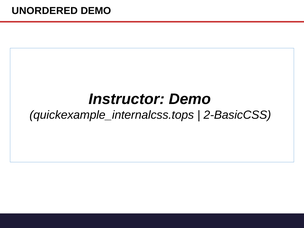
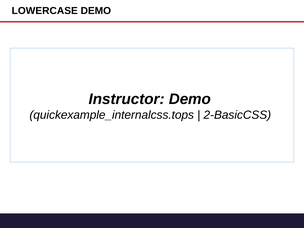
UNORDERED: UNORDERED -> LOWERCASE (45, 11)
